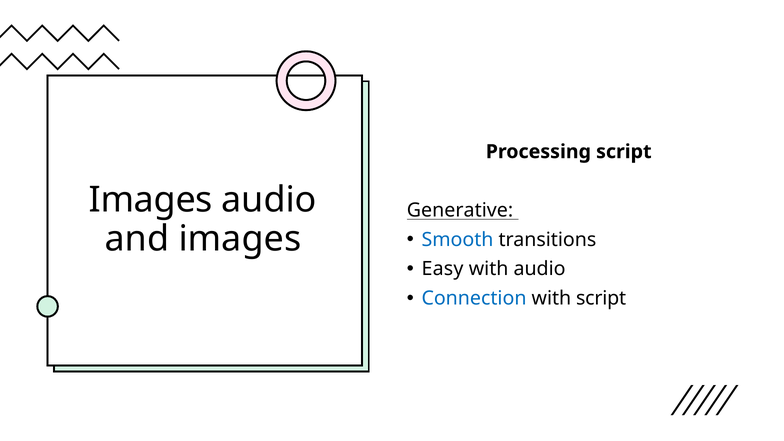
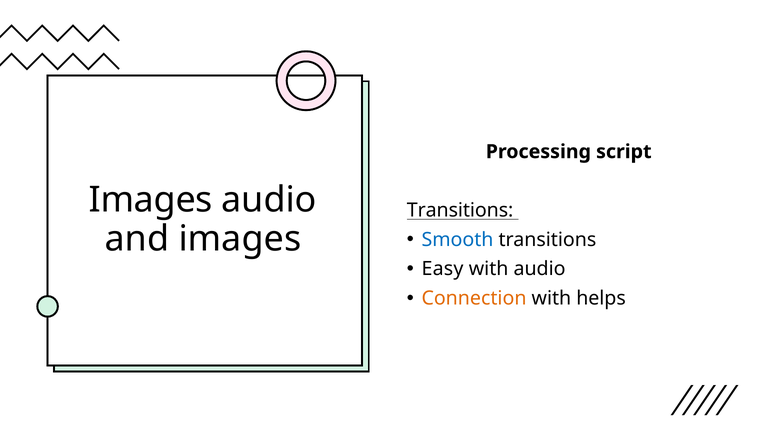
Generative: Generative -> Transitions (460, 210)
Connection colour: blue -> orange (474, 298)
with script: script -> helps (601, 298)
